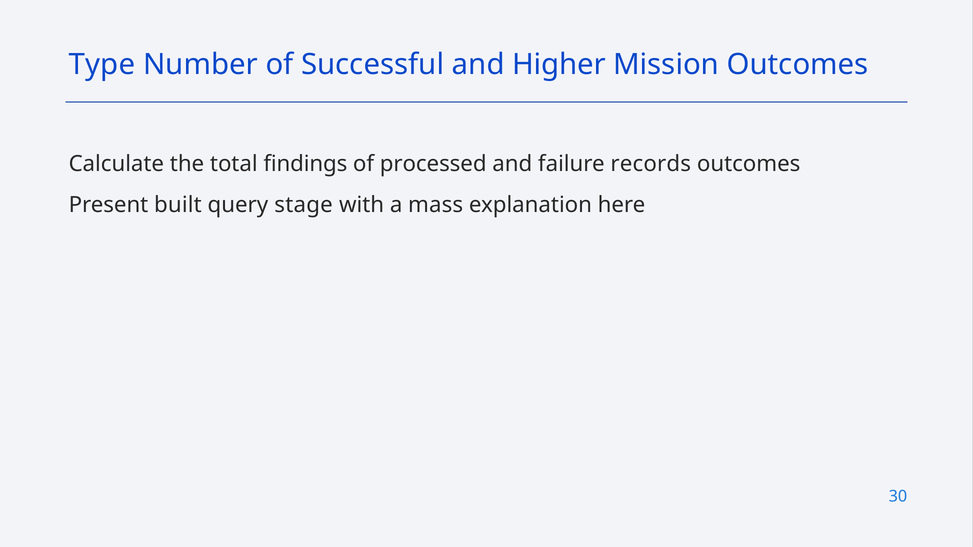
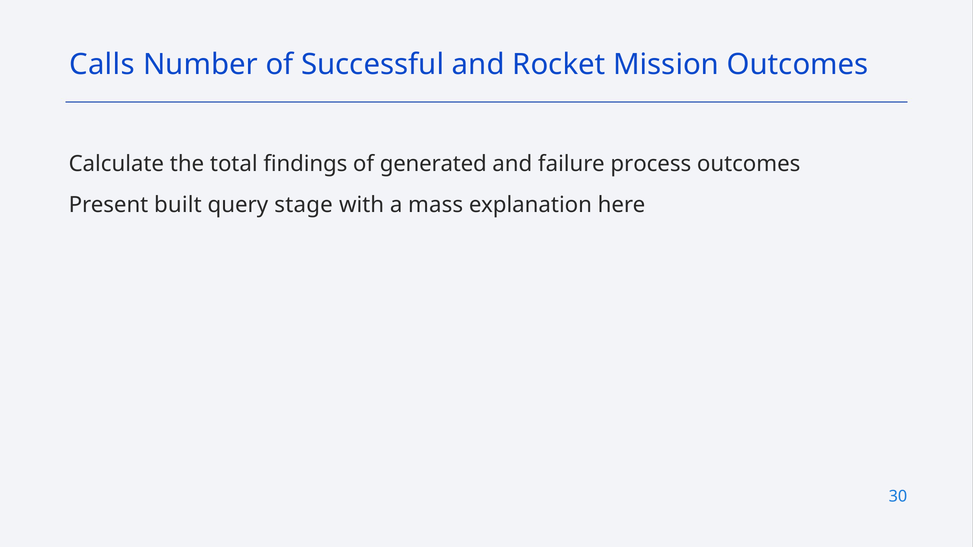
Type: Type -> Calls (102, 65)
Higher: Higher -> Rocket (559, 65)
processed: processed -> generated (433, 164)
records: records -> process (651, 164)
